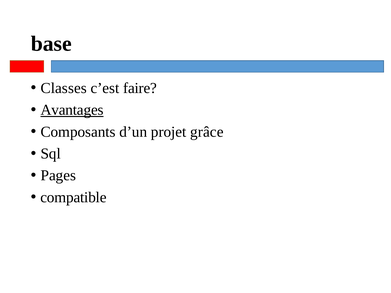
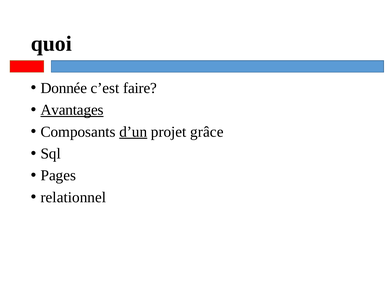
base: base -> quoi (51, 44)
Classes: Classes -> Donnée (64, 88)
d’un underline: none -> present (133, 132)
compatible: compatible -> relationnel (73, 197)
